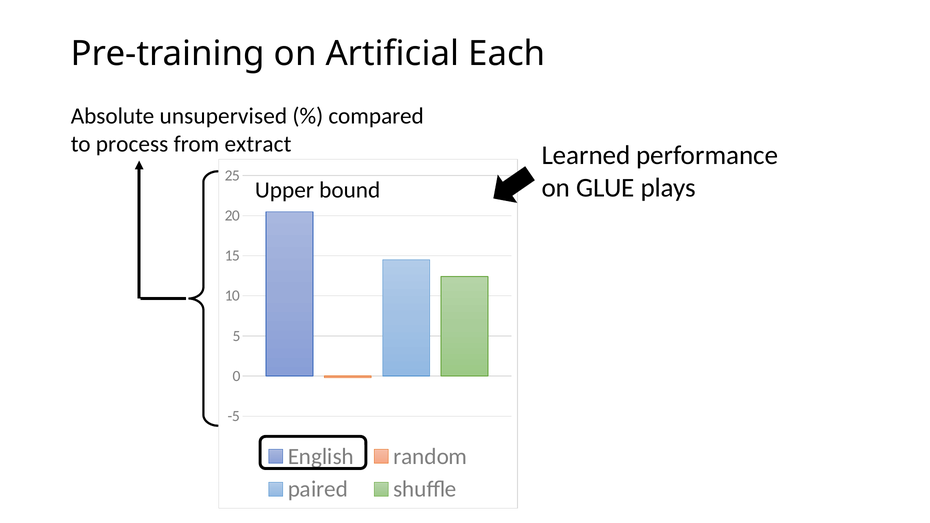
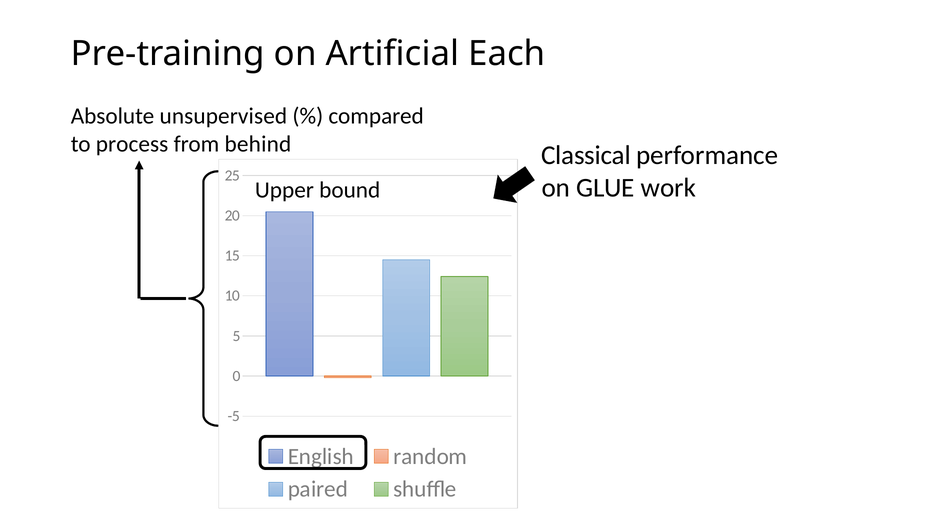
extract: extract -> behind (258, 144)
Learned: Learned -> Classical (586, 155)
plays: plays -> work (668, 188)
